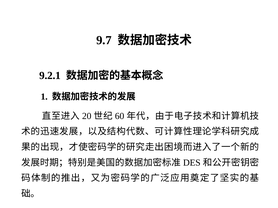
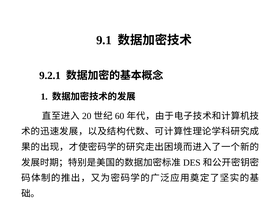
9.7: 9.7 -> 9.1 (104, 40)
